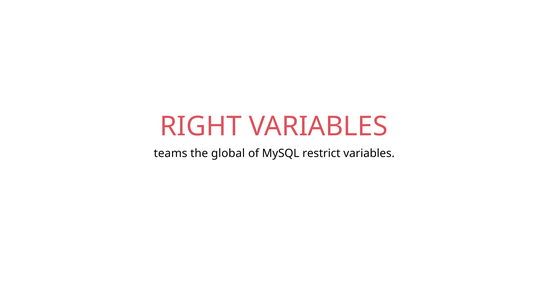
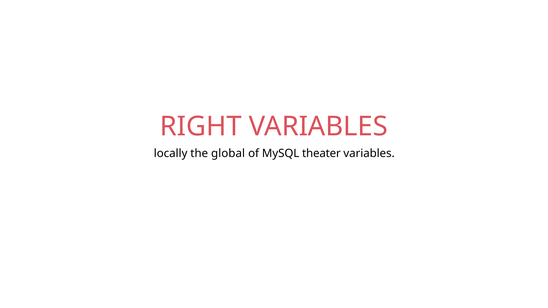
teams: teams -> locally (171, 154)
restrict: restrict -> theater (321, 154)
